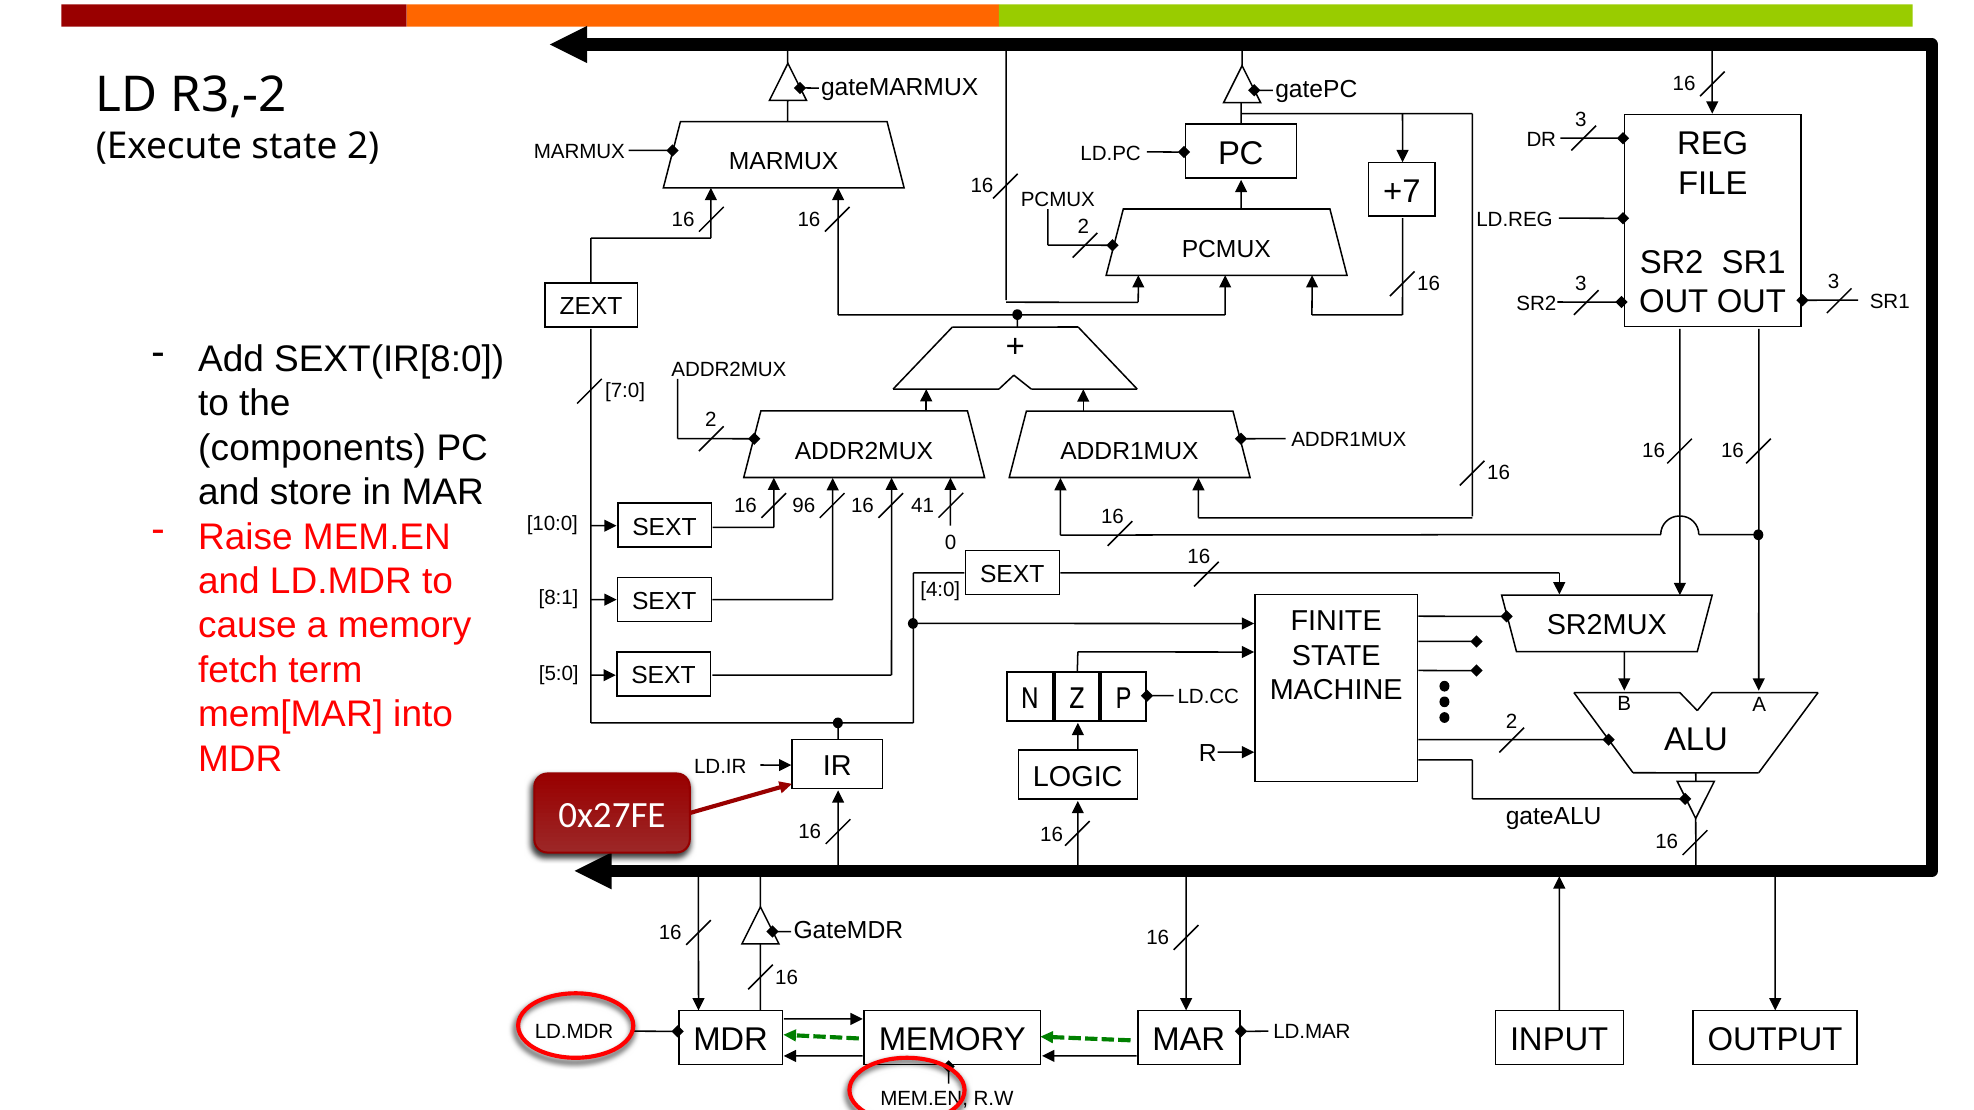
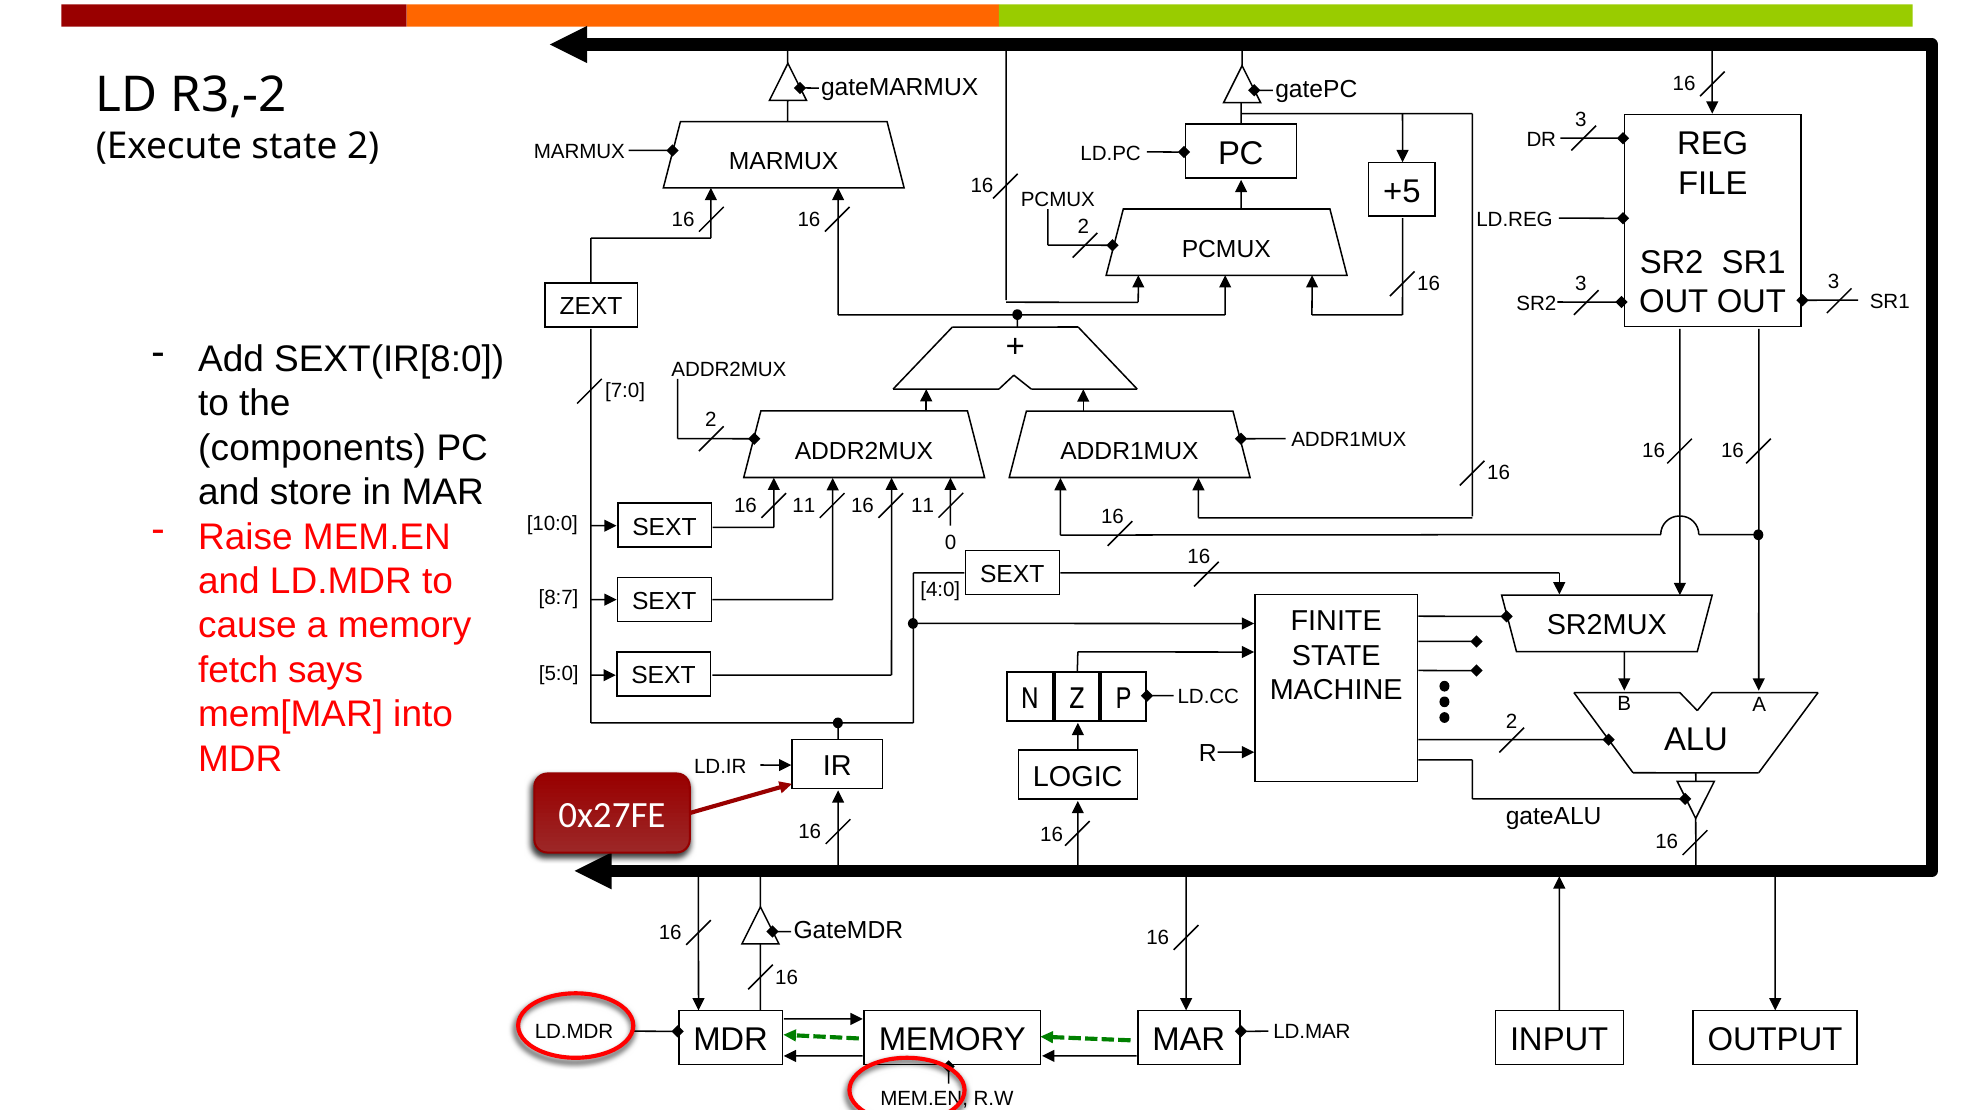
+7: +7 -> +5 (1402, 192)
96: 96 -> 11 (804, 506)
41: 41 -> 11 (923, 506)
8:1: 8:1 -> 8:7 (559, 598)
term: term -> says (326, 670)
